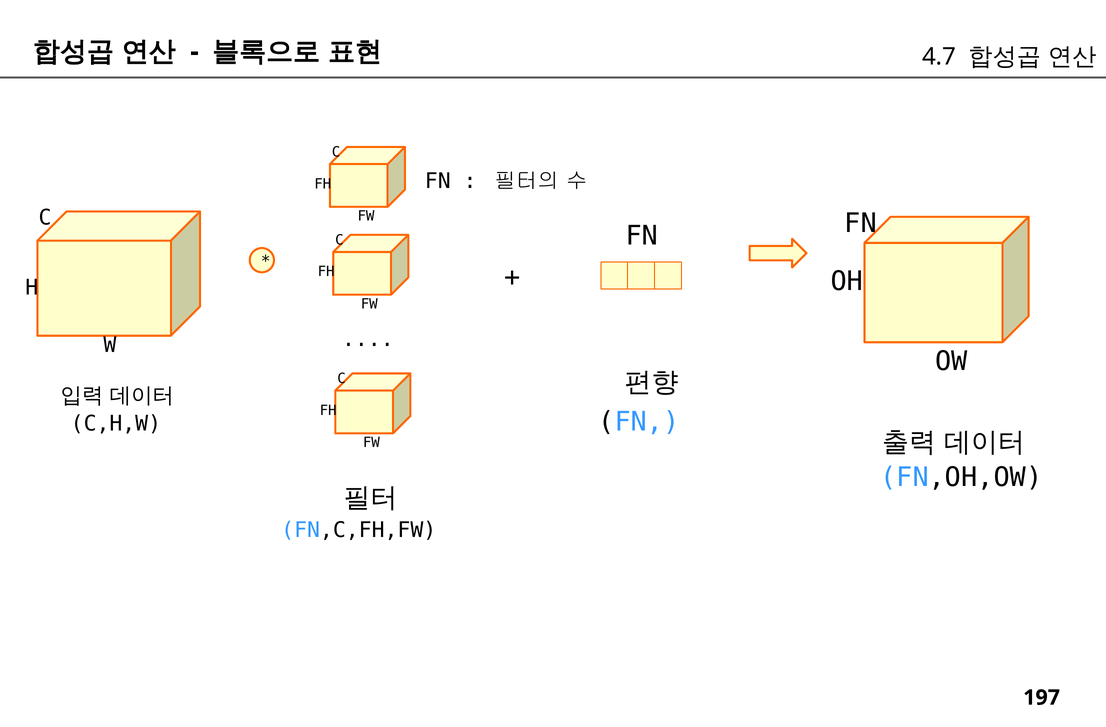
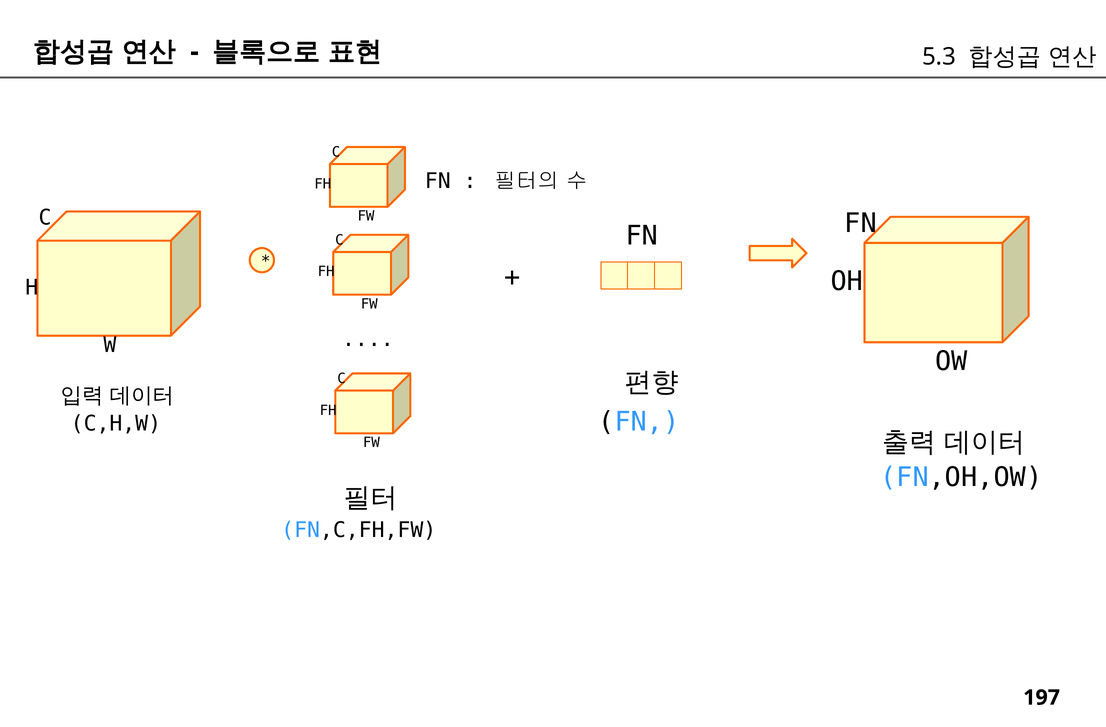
4.7: 4.7 -> 5.3 (939, 57)
